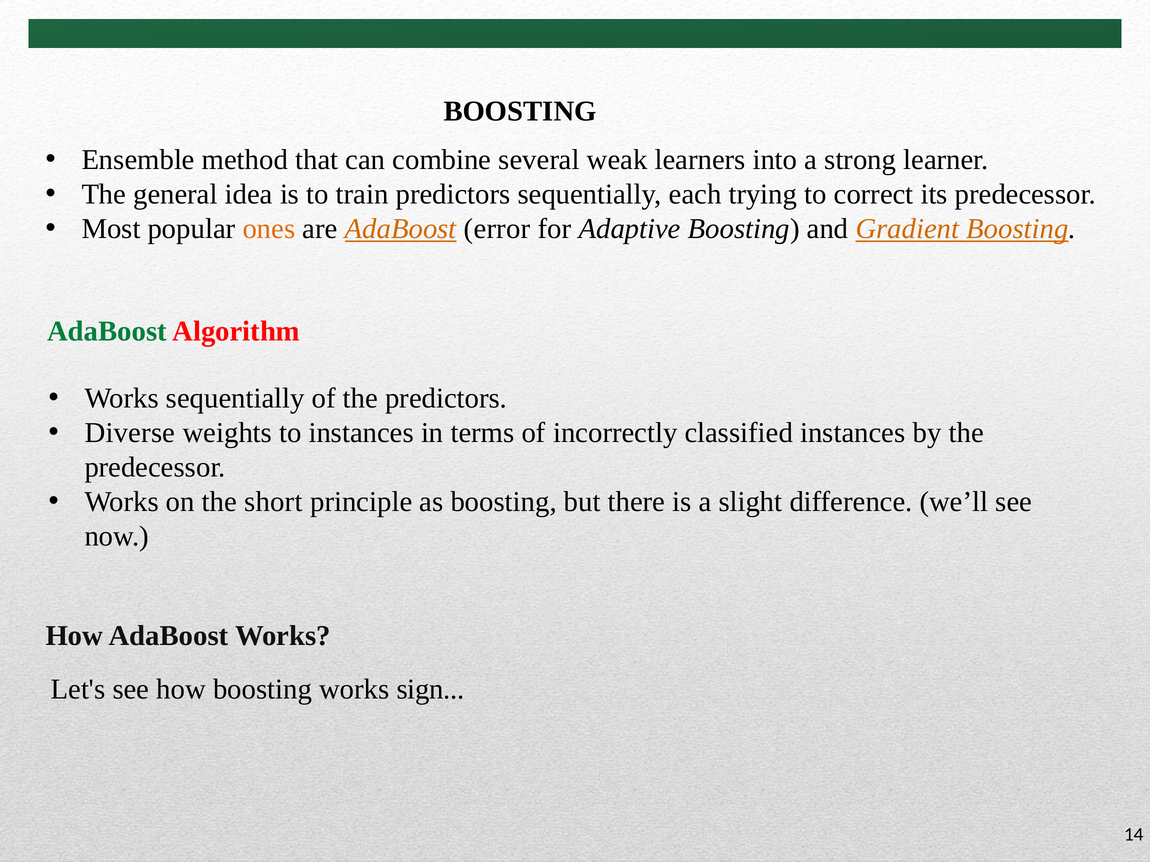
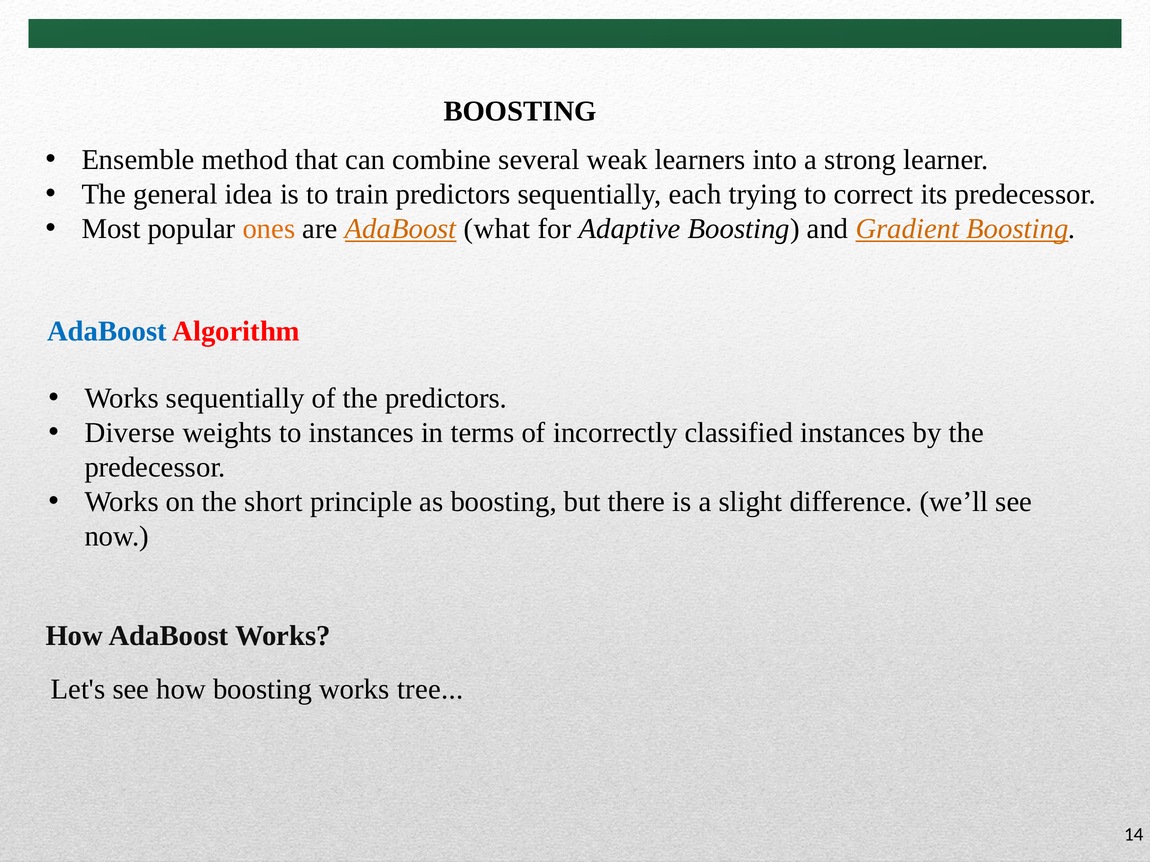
error: error -> what (497, 229)
AdaBoost colour: green -> blue (107, 332)
sign: sign -> tree (430, 690)
